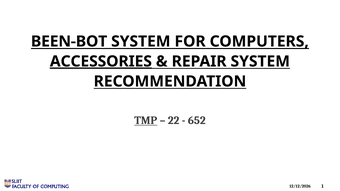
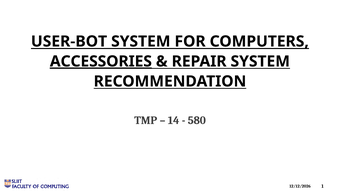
BEEN-BOT: BEEN-BOT -> USER-BOT (69, 41)
TMP underline: present -> none (146, 121)
22: 22 -> 14 (174, 121)
652: 652 -> 580 (197, 121)
